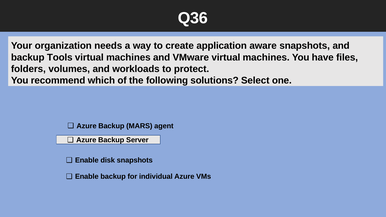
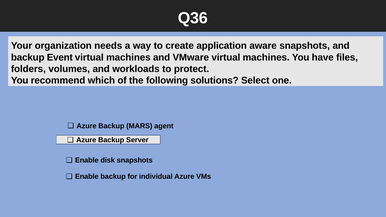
Tools: Tools -> Event (60, 57)
